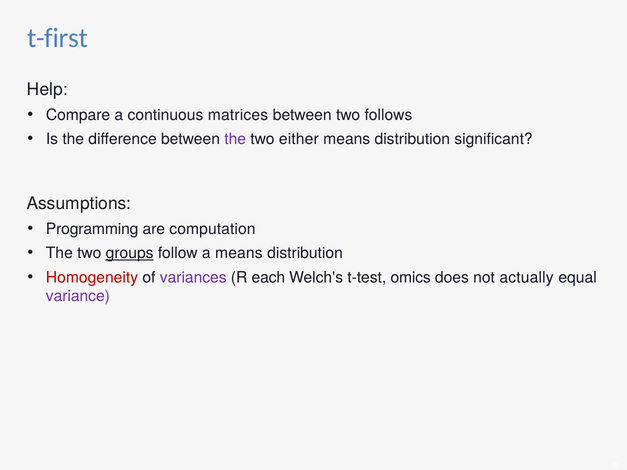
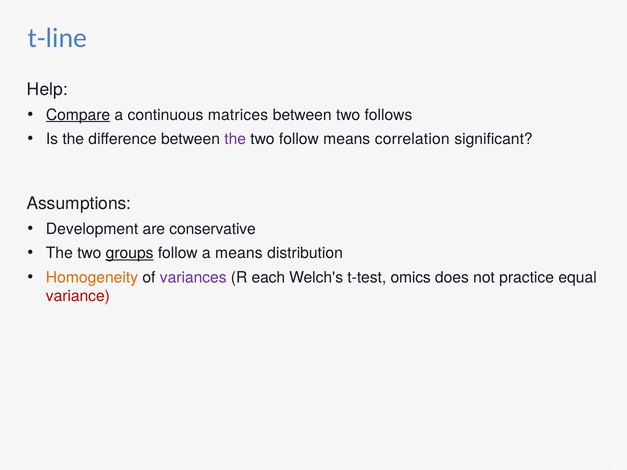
t-first: t-first -> t-line (57, 38)
Compare underline: none -> present (78, 115)
two either: either -> follow (299, 139)
distribution: distribution -> correlation (412, 139)
Programming: Programming -> Development (92, 229)
computation: computation -> conservative (213, 229)
Homogeneity colour: red -> orange (92, 277)
actually: actually -> practice (527, 277)
variance colour: purple -> red (78, 296)
